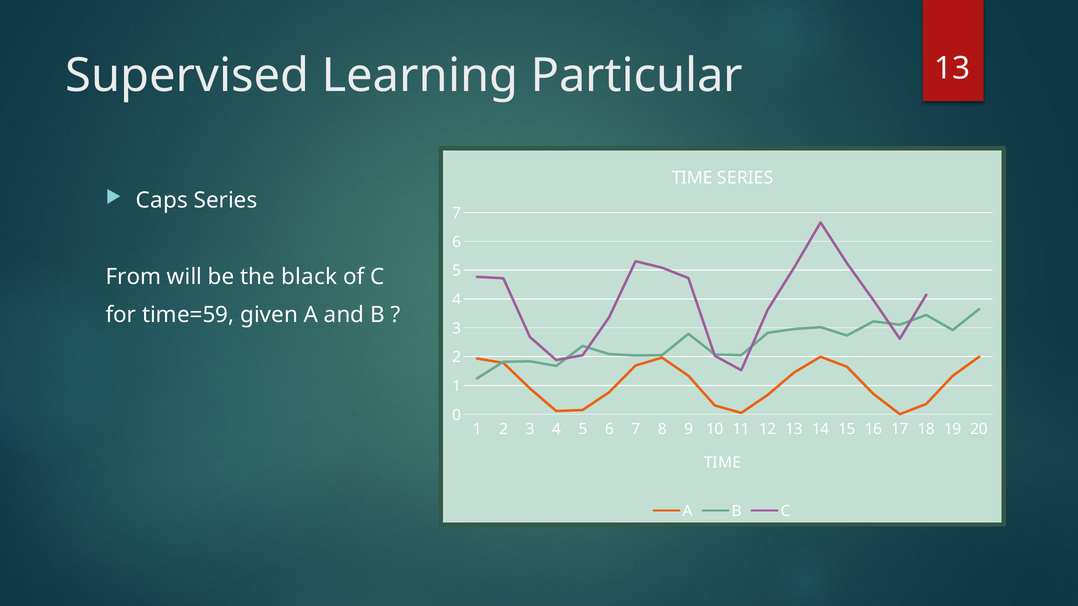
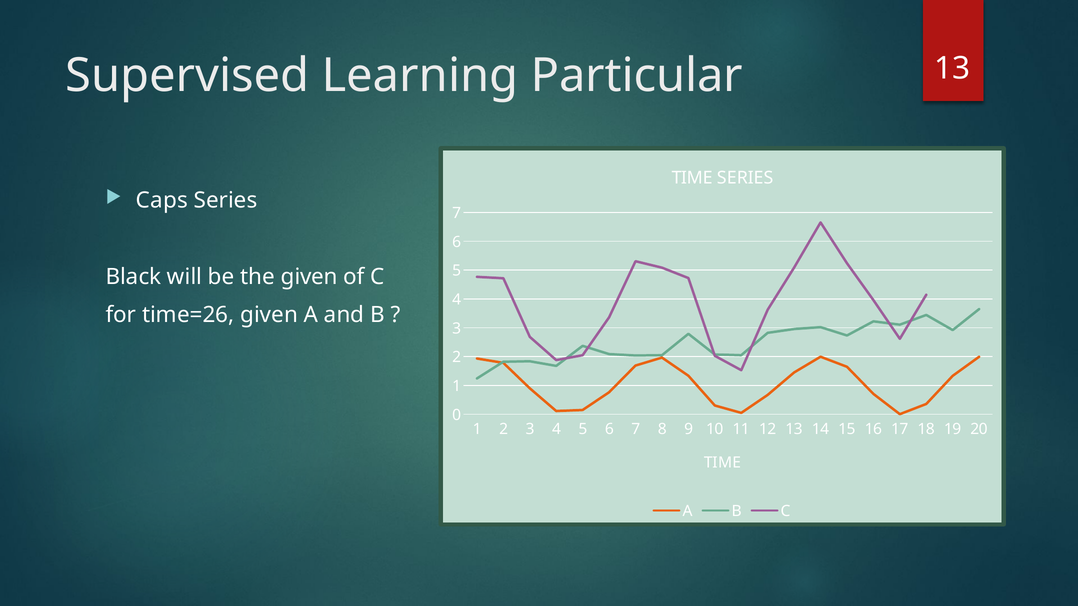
From: From -> Black (133, 277)
the black: black -> given (309, 277)
time=59: time=59 -> time=26 (188, 315)
